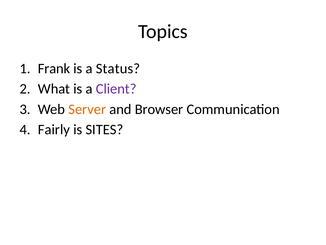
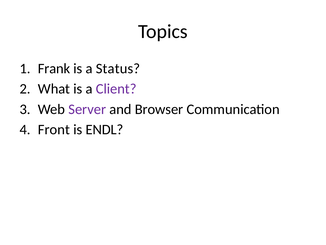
Server colour: orange -> purple (87, 109)
Fairly: Fairly -> Front (54, 129)
SITES: SITES -> ENDL (104, 129)
